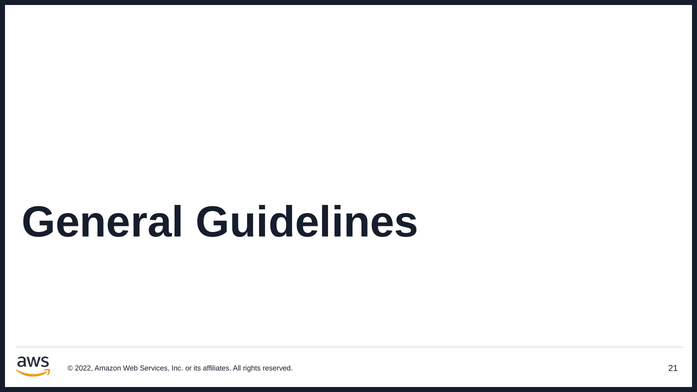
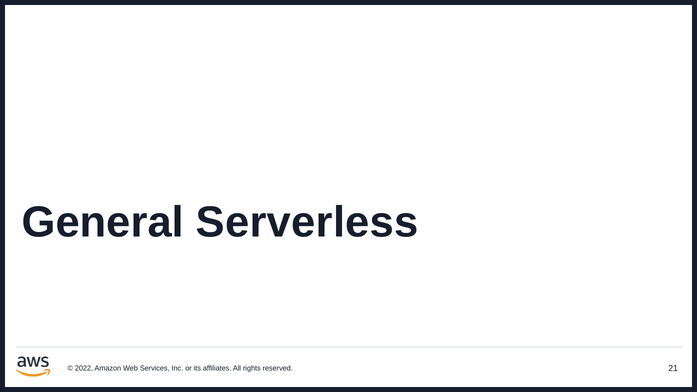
Guidelines: Guidelines -> Serverless (307, 222)
